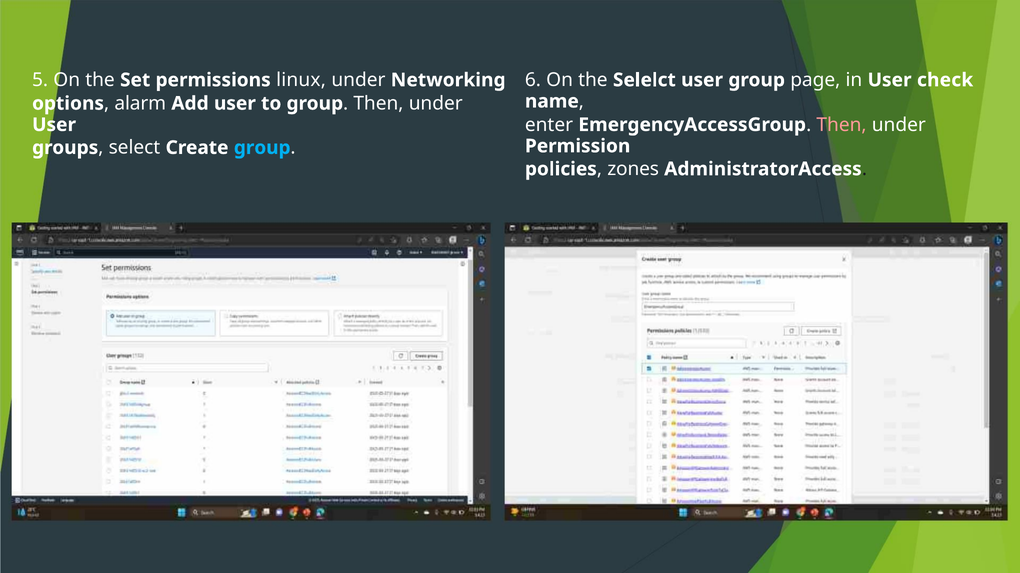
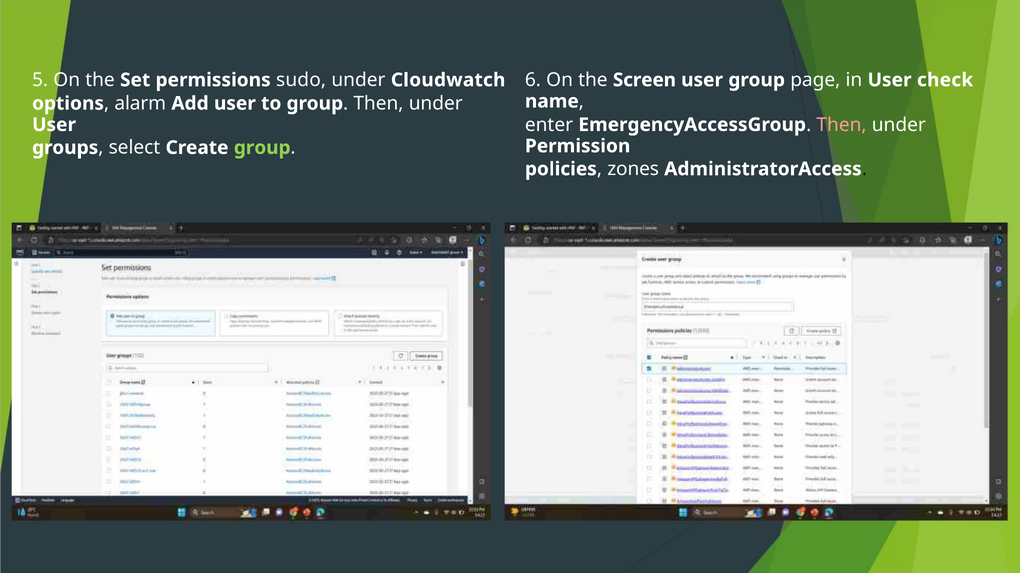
linux: linux -> sudo (301, 80)
Networking: Networking -> Cloudwatch (448, 80)
Selelct: Selelct -> Screen (644, 80)
group colour: light blue -> light green (262, 148)
